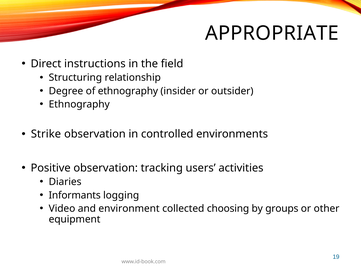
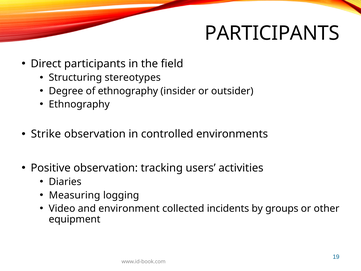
APPROPRIATE: APPROPRIATE -> PARTICIPANTS (272, 33)
Direct instructions: instructions -> participants (95, 64)
relationship: relationship -> stereotypes (133, 78)
Informants: Informants -> Measuring (75, 195)
choosing: choosing -> incidents (228, 208)
